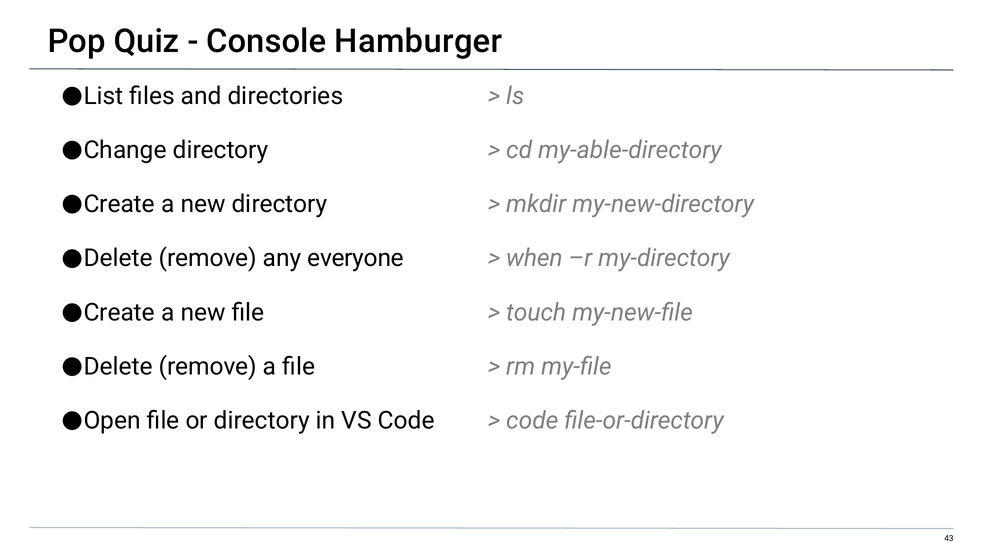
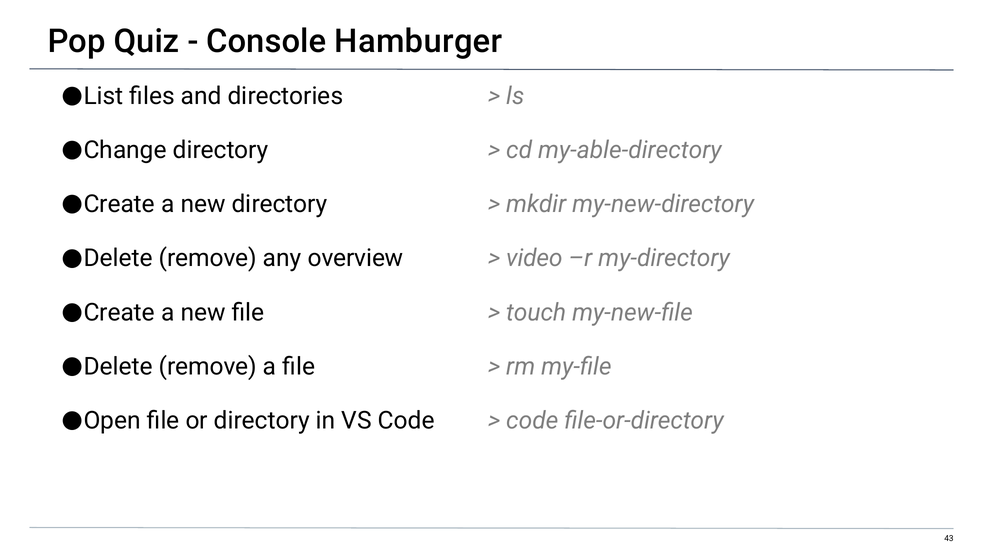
everyone: everyone -> overview (356, 258)
when: when -> video (534, 258)
